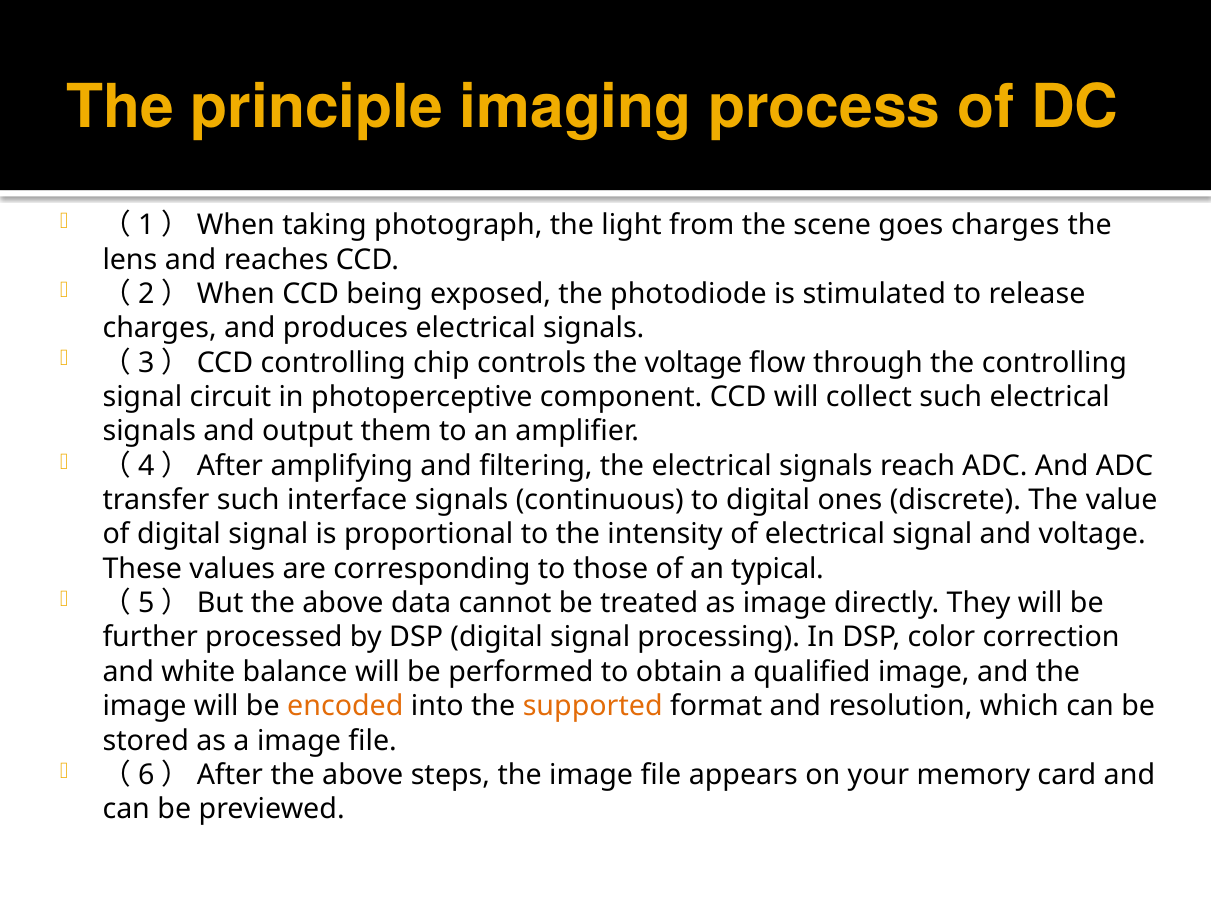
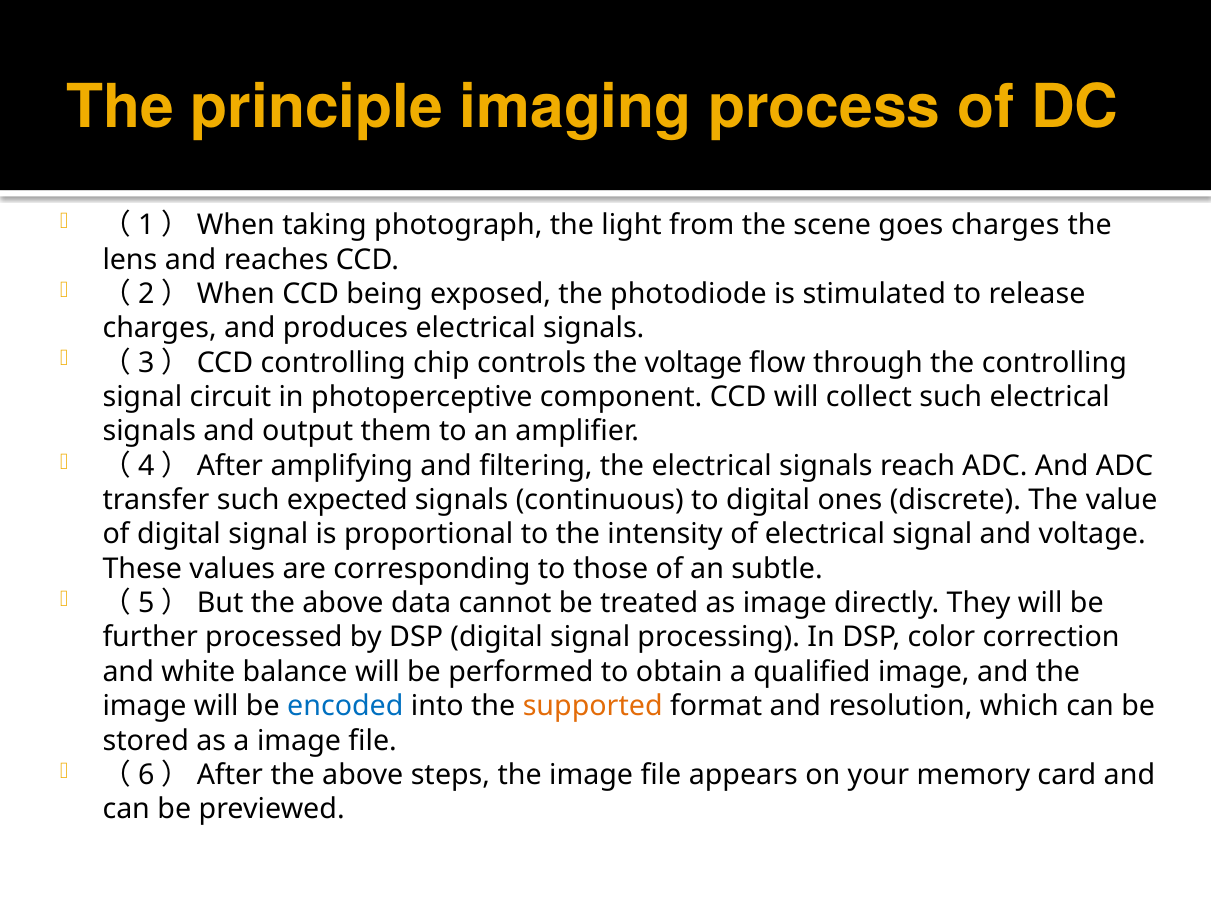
interface: interface -> expected (347, 500)
typical: typical -> subtle (777, 568)
encoded colour: orange -> blue (345, 706)
